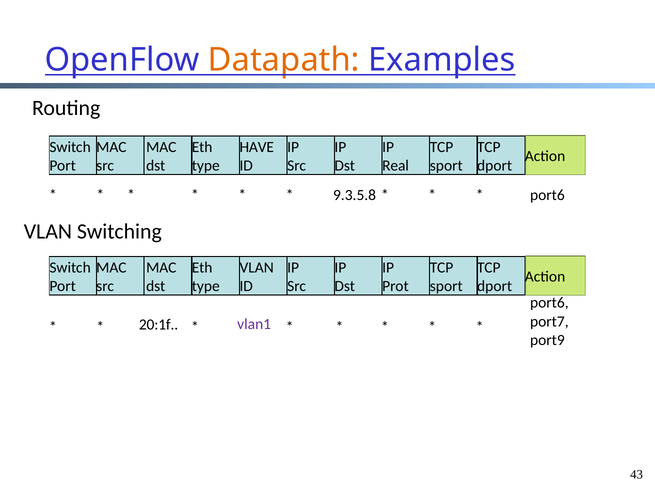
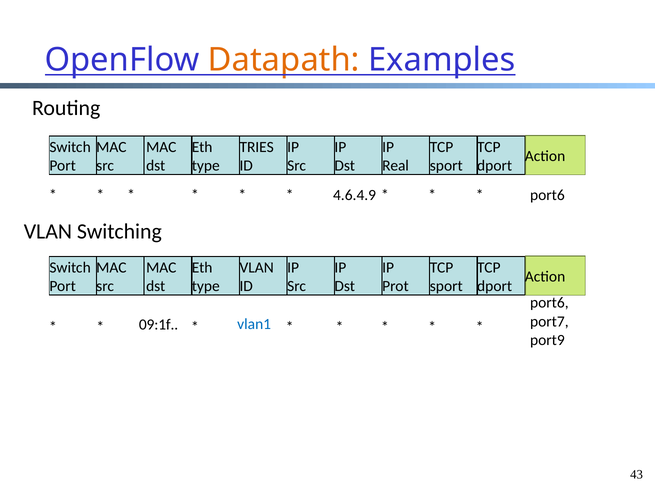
HAVE: HAVE -> TRIES (257, 147)
9.3.5.8: 9.3.5.8 -> 4.6.4.9 (355, 195)
20:1f: 20:1f -> 09:1f (159, 324)
vlan1 colour: purple -> blue (254, 324)
